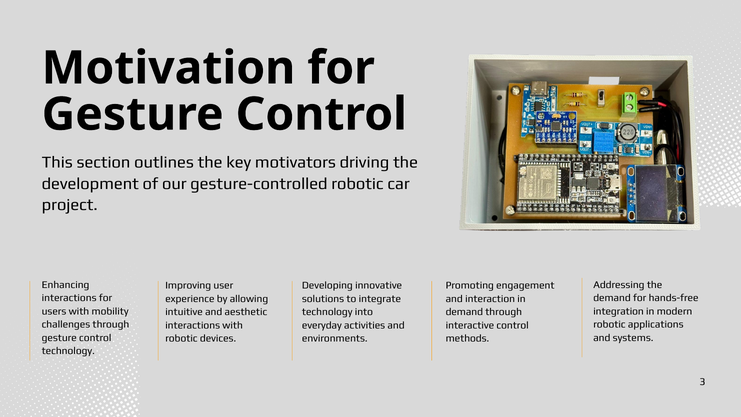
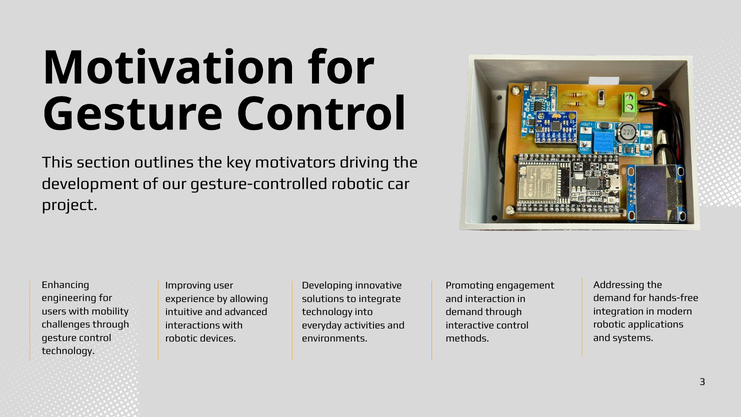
interactions: interactions -> engineering (69, 298)
aesthetic: aesthetic -> advanced (246, 312)
